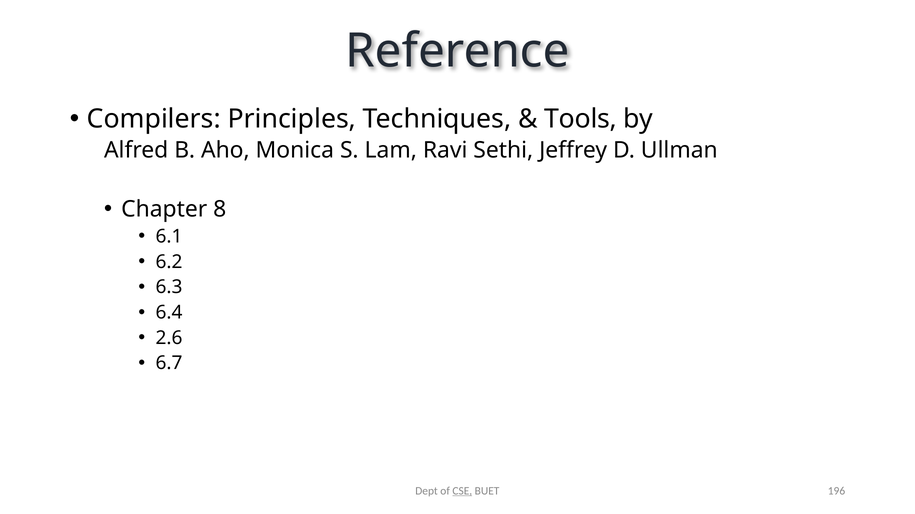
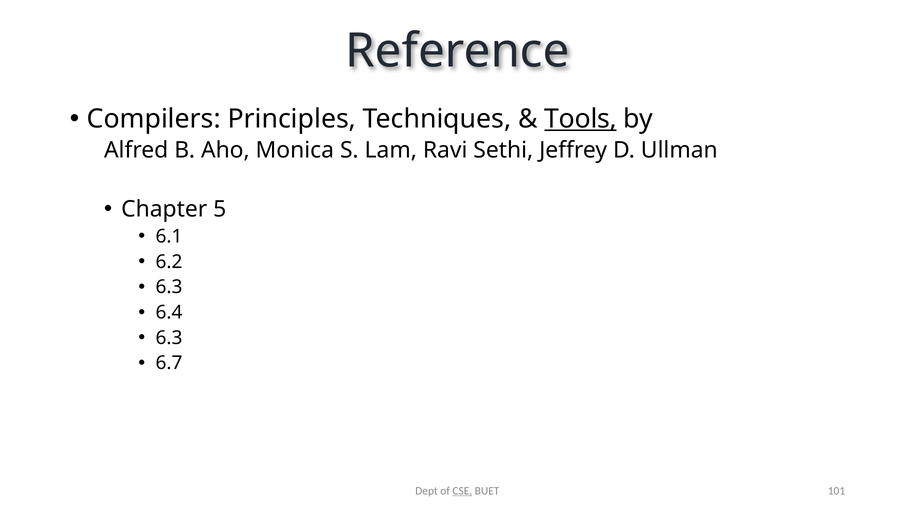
Tools underline: none -> present (581, 119)
8: 8 -> 5 (220, 209)
2.6: 2.6 -> 6.3 (169, 338)
196: 196 -> 101 (837, 491)
